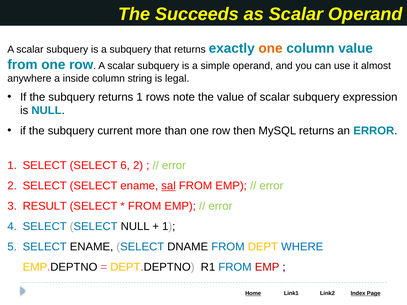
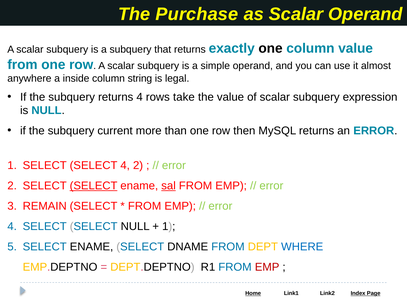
Succeeds: Succeeds -> Purchase (197, 14)
one colour: orange -> black (271, 48)
returns 1: 1 -> 4 (140, 97)
note: note -> take (184, 97)
SELECT 6: 6 -> 4 (125, 166)
SELECT underline: none -> present (94, 186)
RESULT: RESULT -> REMAIN (45, 206)
